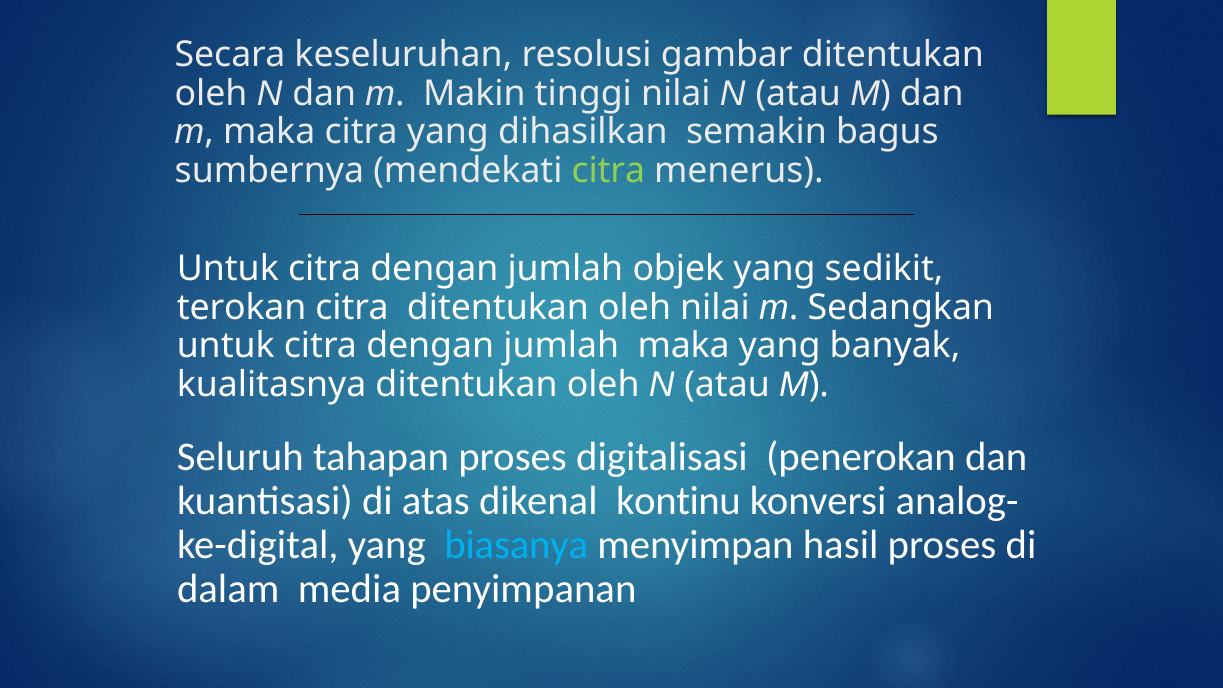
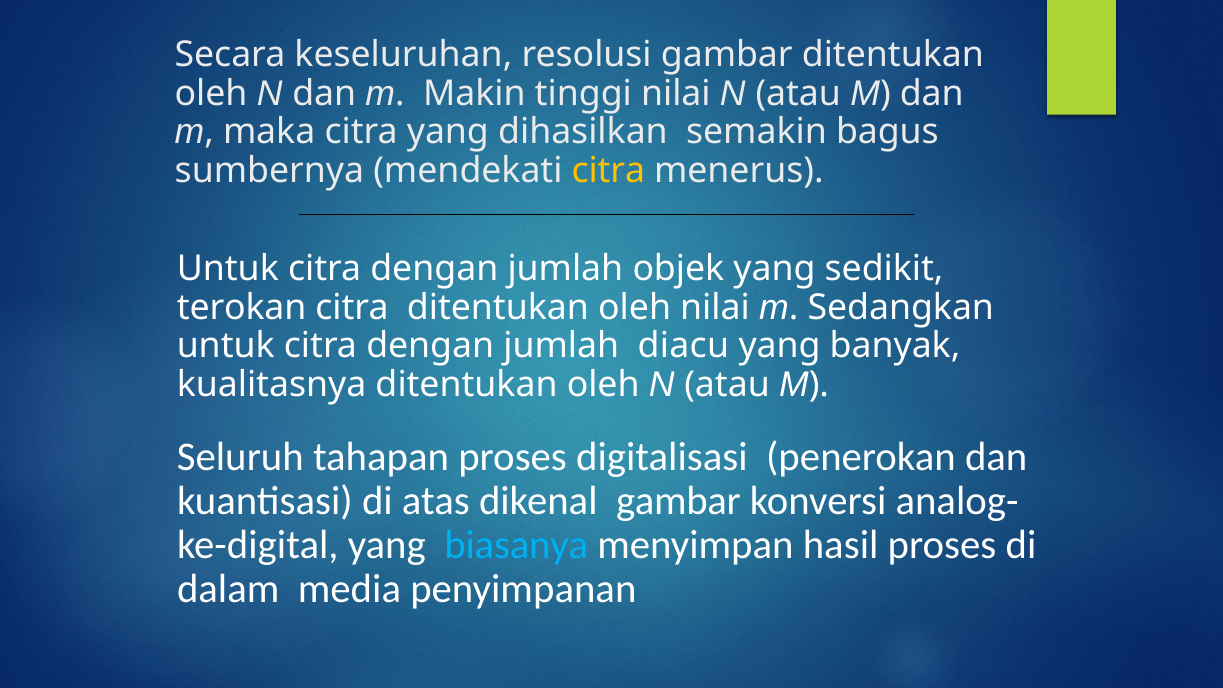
citra colour: light green -> yellow (608, 171)
jumlah maka: maka -> diacu (683, 346)
dikenal kontinu: kontinu -> gambar (678, 501)
